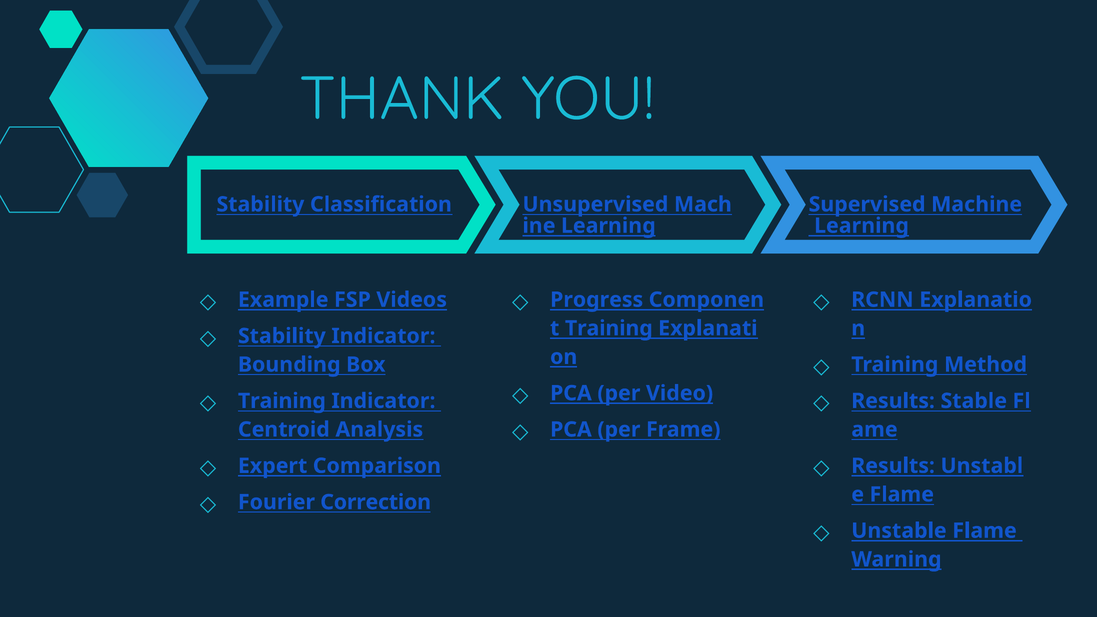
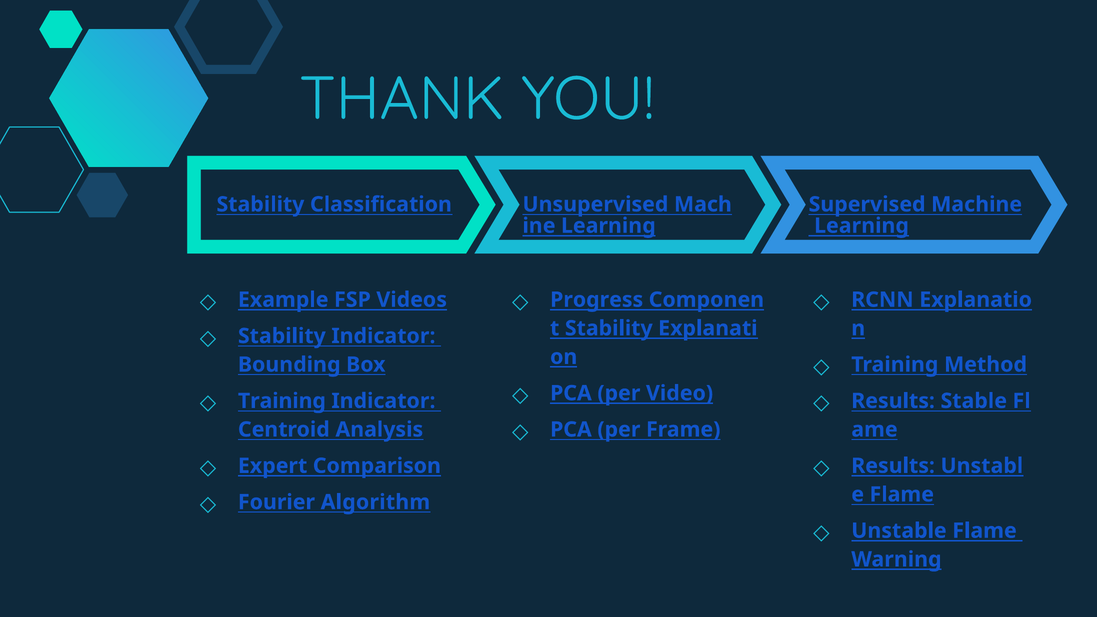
Training: Training -> Stability (609, 328)
Correction: Correction -> Algorithm (375, 502)
